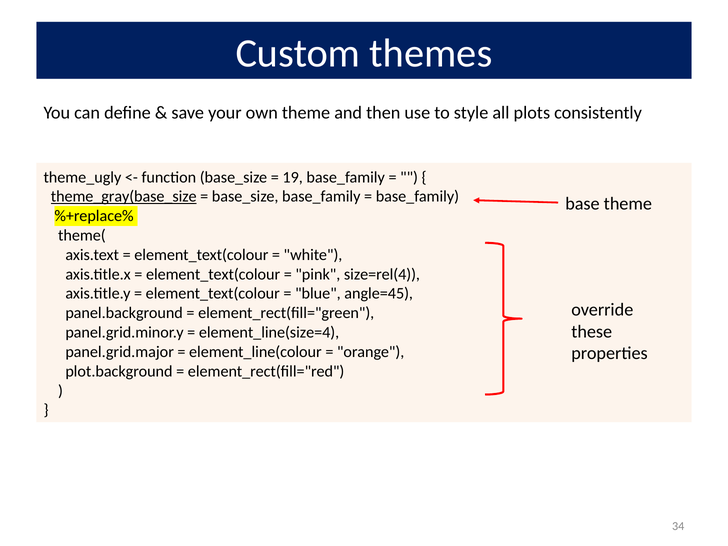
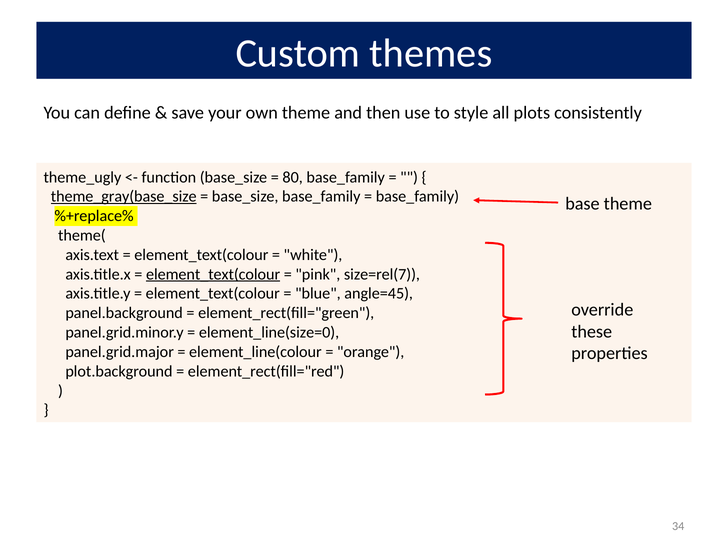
19: 19 -> 80 (293, 177)
element_text(colour underline: none -> present (213, 274)
size=rel(4: size=rel(4 -> size=rel(7 (382, 274)
element_line(size=4: element_line(size=4 -> element_line(size=0 (269, 332)
